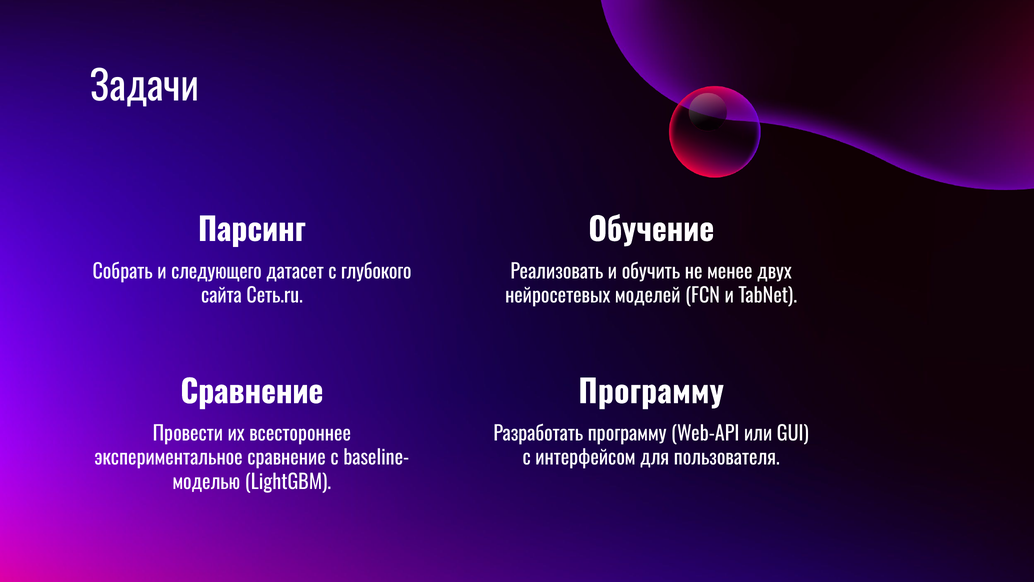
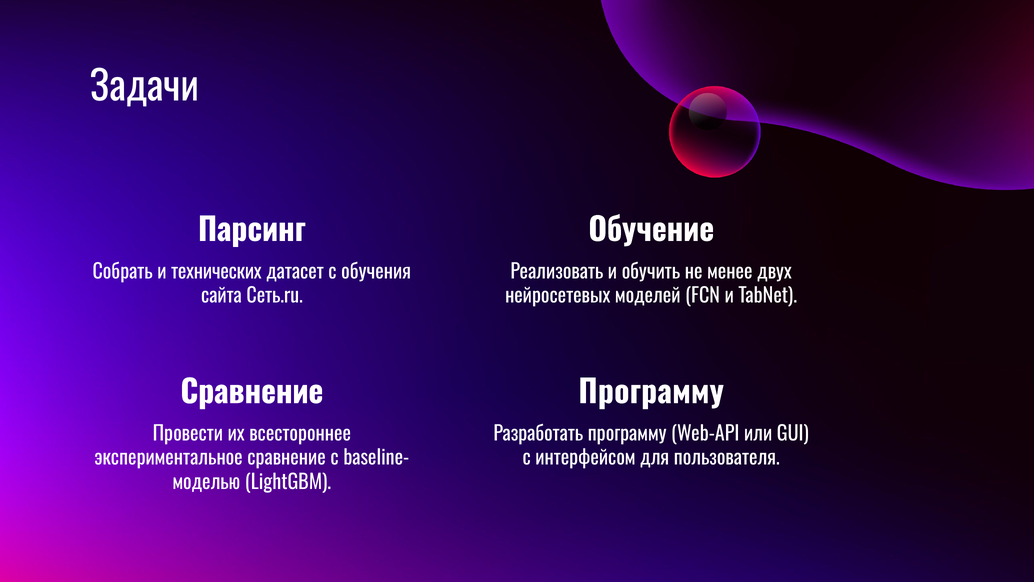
следующего: следующего -> технических (216, 272)
глубокого: глубокого -> обучения (376, 272)
